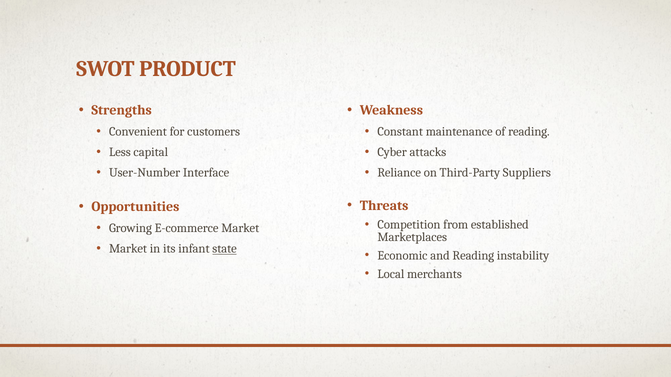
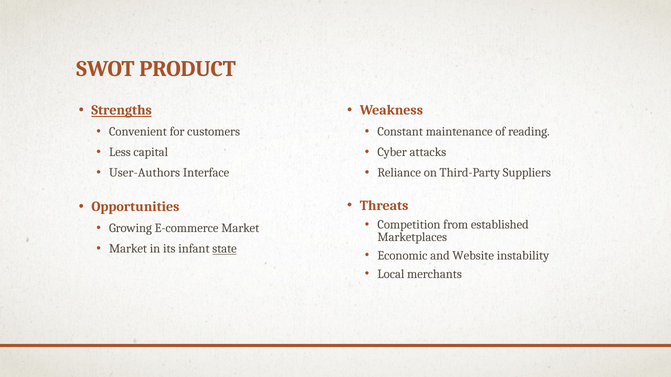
Strengths underline: none -> present (122, 110)
User-Number: User-Number -> User-Authors (145, 173)
and Reading: Reading -> Website (473, 256)
